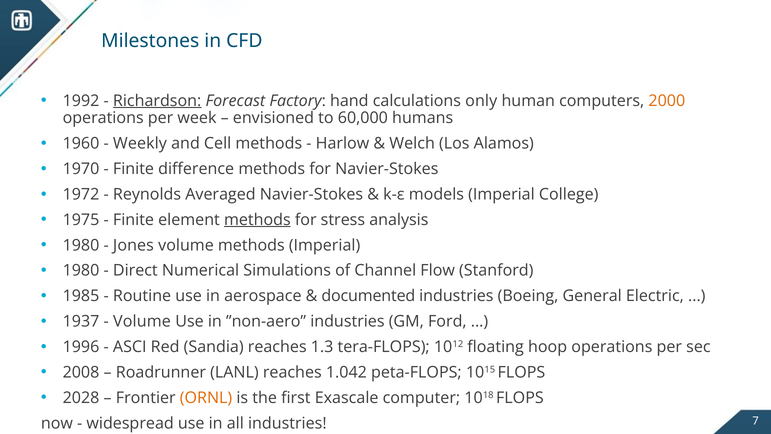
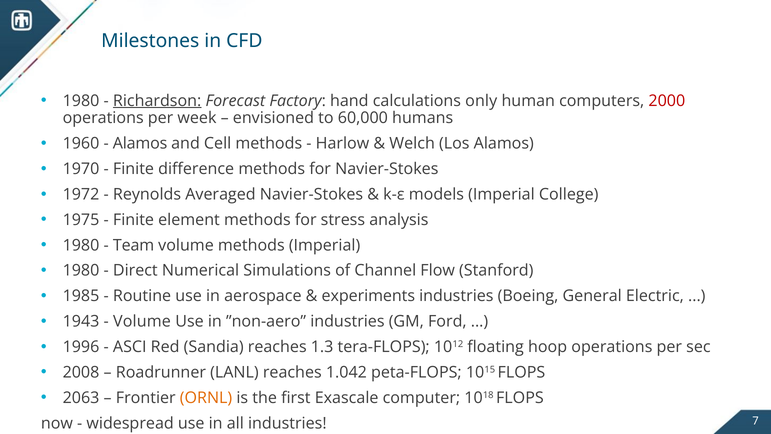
1992: 1992 -> 1980 (81, 101)
2000 colour: orange -> red (667, 101)
Weekly: Weekly -> Alamos (140, 143)
methods underline: present -> none (257, 220)
Jones: Jones -> Team (134, 245)
documented: documented -> experiments (368, 296)
1937: 1937 -> 1943 (81, 321)
2028: 2028 -> 2063 (81, 397)
